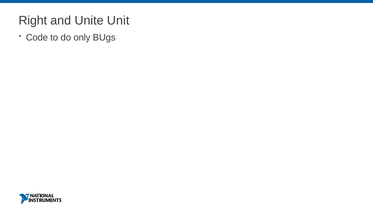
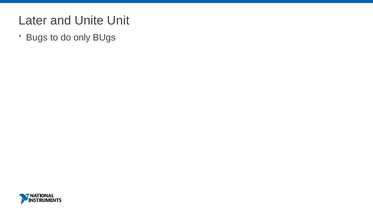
Right: Right -> Later (33, 20)
Code: Code -> Bugs (37, 37)
